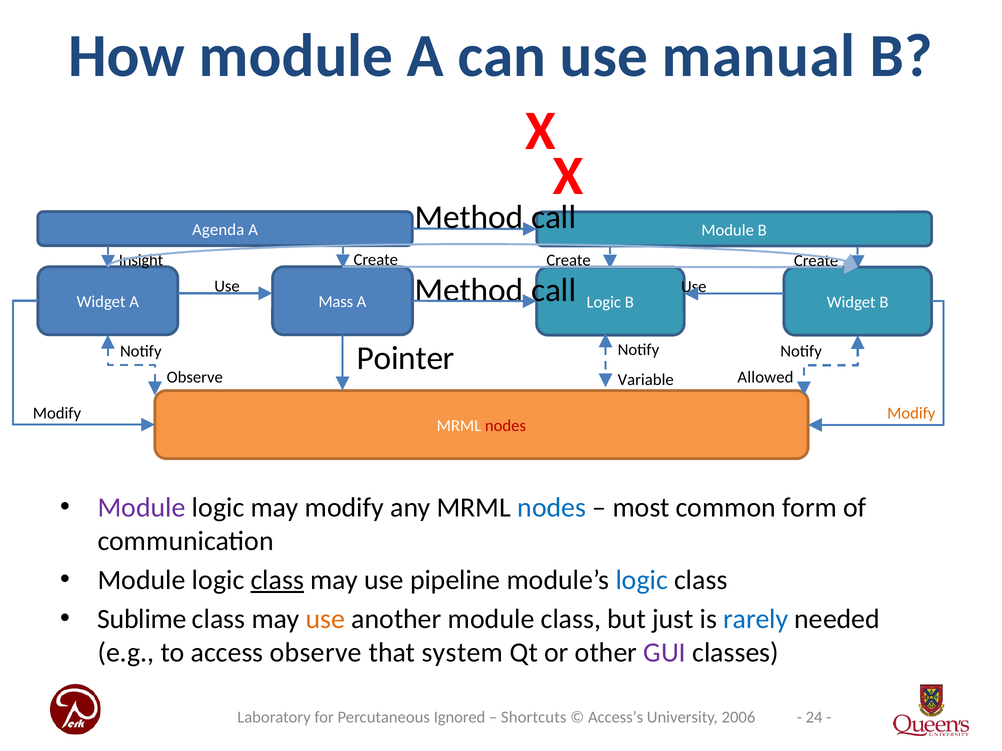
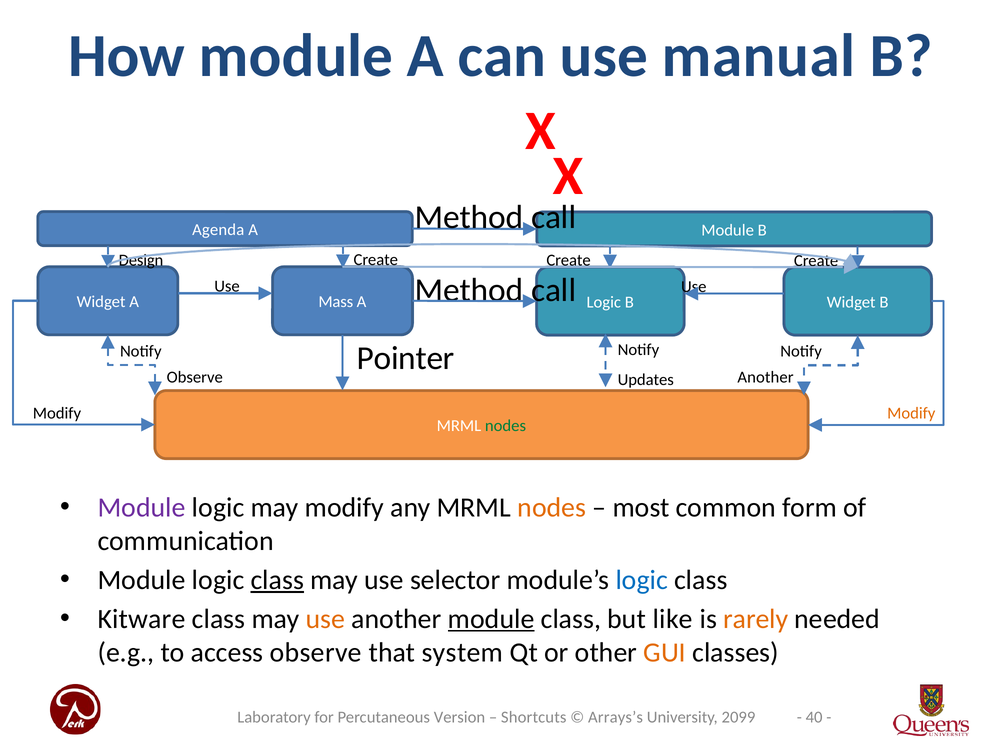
Insight: Insight -> Design (141, 260)
Allowed: Allowed -> Another (766, 378)
Variable: Variable -> Updates (646, 380)
nodes colour: red -> green (505, 426)
nodes colour: blue -> orange (552, 508)
pipeline: pipeline -> selector (455, 580)
Sublime: Sublime -> Kitware (142, 619)
module underline: none -> present (491, 619)
just: just -> like (673, 619)
rarely colour: blue -> orange (756, 619)
GUI colour: purple -> orange (665, 653)
24: 24 -> 40 (814, 718)
Ignored: Ignored -> Version (459, 718)
Access’s: Access’s -> Arrays’s (615, 718)
2006: 2006 -> 2099 (738, 718)
